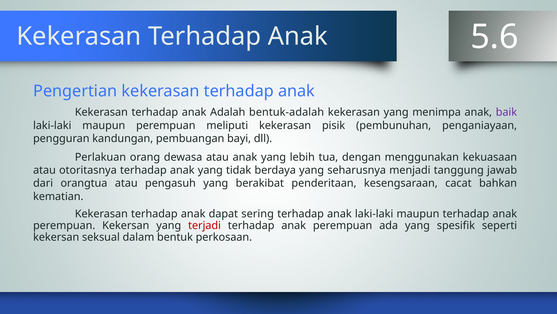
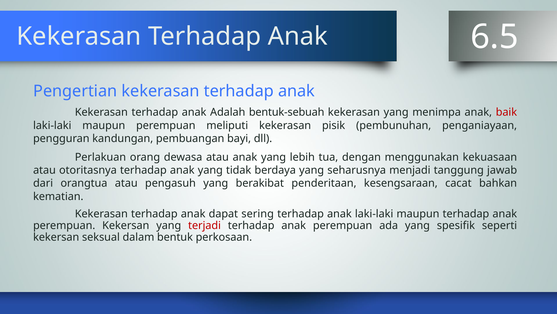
5.6: 5.6 -> 6.5 (495, 37)
bentuk-adalah: bentuk-adalah -> bentuk-sebuah (287, 112)
baik colour: purple -> red (506, 112)
